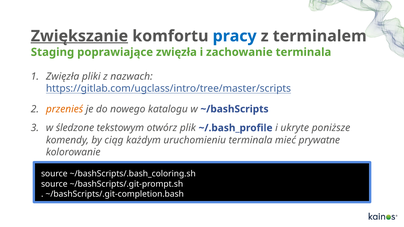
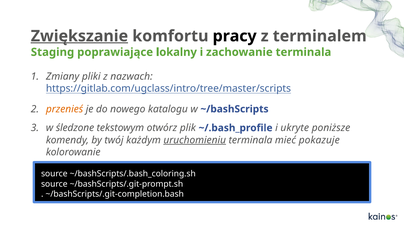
pracy colour: blue -> black (235, 36)
poprawiające zwięzła: zwięzła -> lokalny (176, 52)
Zwięzła: Zwięzła -> Zmiany (63, 77)
ciąg: ciąg -> twój (114, 140)
uruchomieniu underline: none -> present (195, 140)
prywatne: prywatne -> pokazuje (319, 140)
